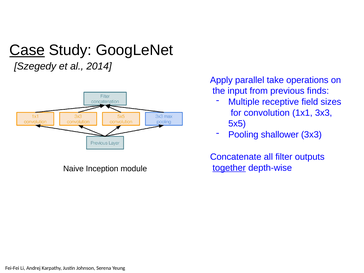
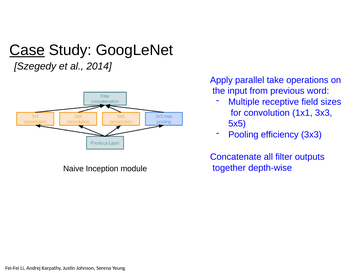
finds: finds -> word (318, 91)
shallower: shallower -> efficiency (280, 135)
together underline: present -> none (229, 168)
